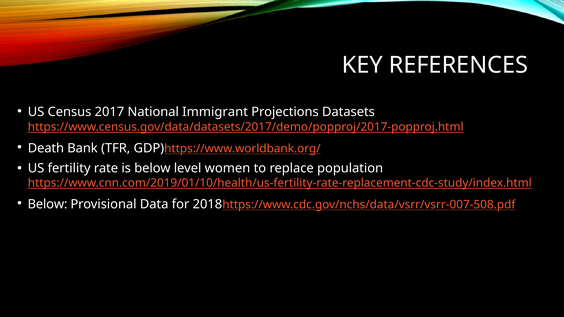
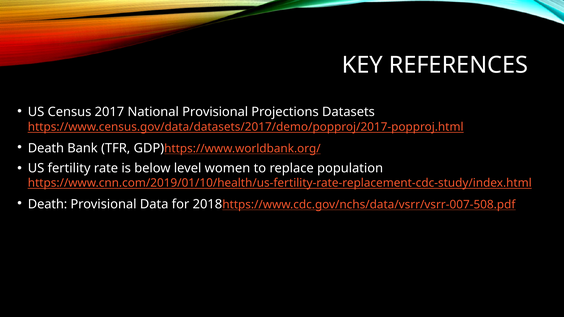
National Immigrant: Immigrant -> Provisional (215, 112)
Below: Below -> Death (48, 204)
